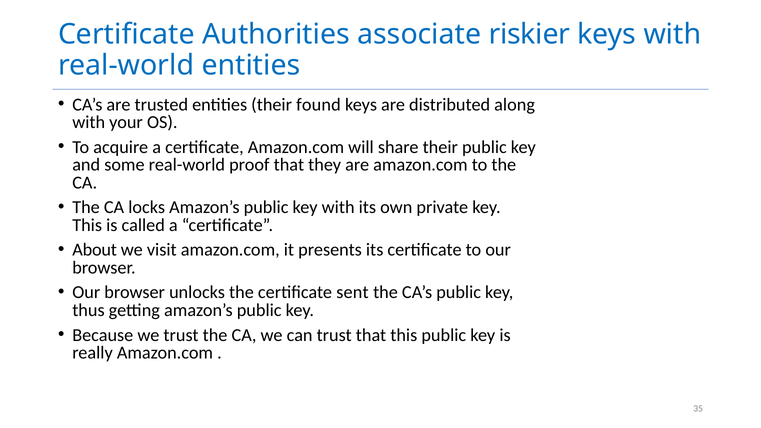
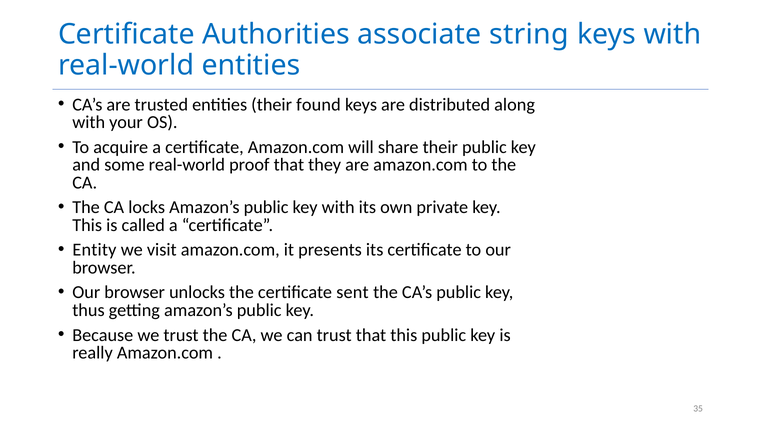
riskier: riskier -> string (529, 35)
About: About -> Entity (94, 250)
